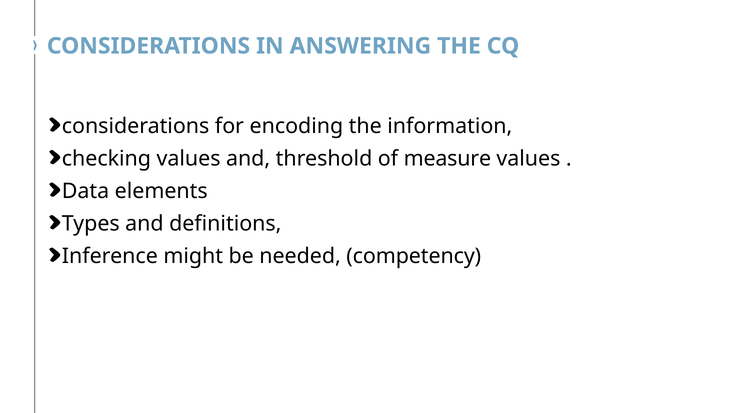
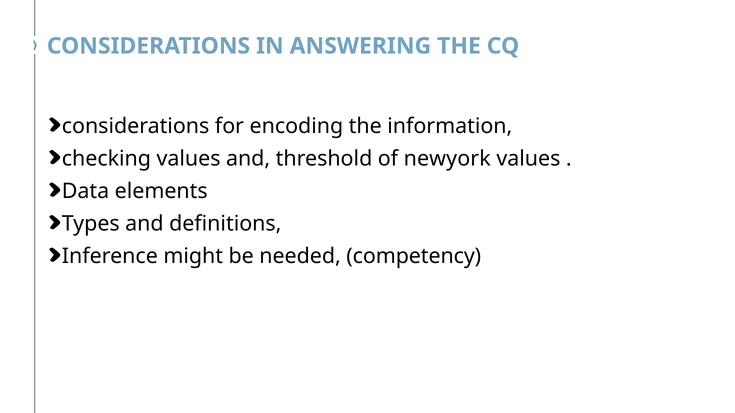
measure: measure -> newyork (447, 159)
